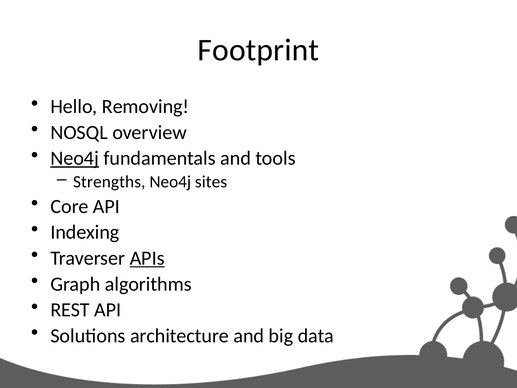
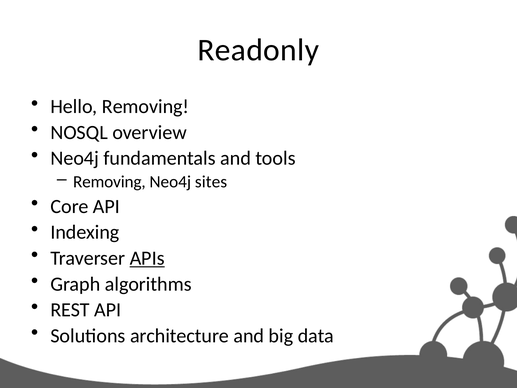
Footprint: Footprint -> Readonly (258, 50)
Neo4j underline: present -> none (75, 158)
Strengths: Strengths -> Removing (109, 182)
